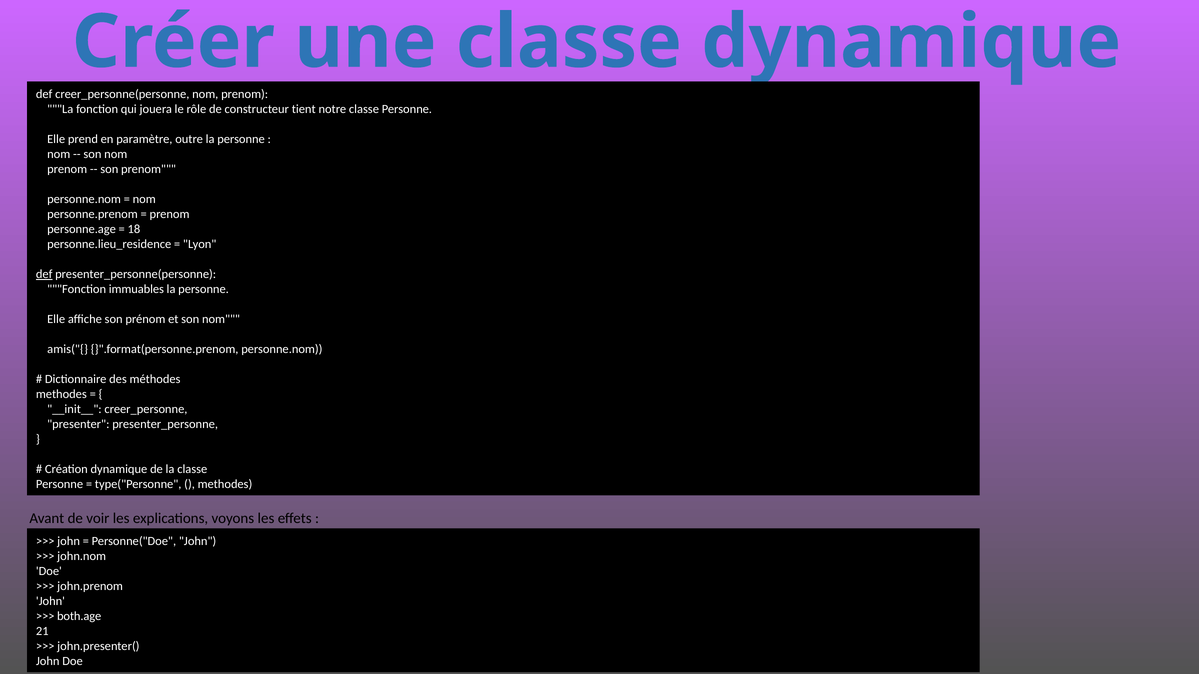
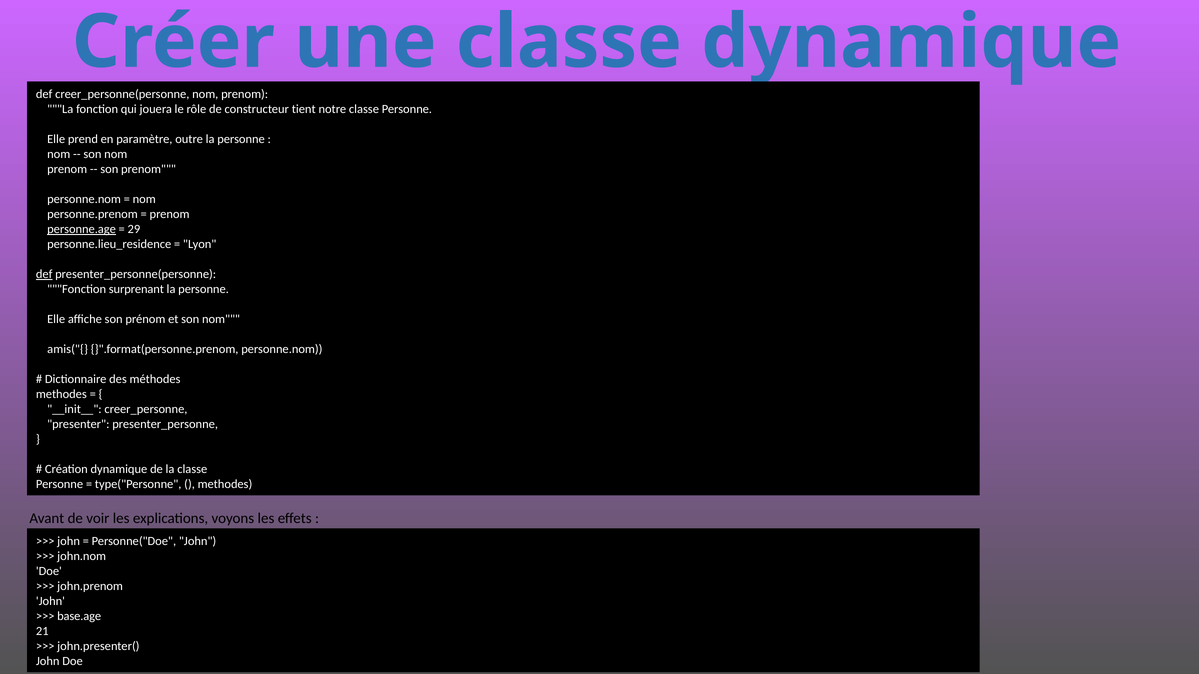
personne.age underline: none -> present (82, 229)
18: 18 -> 29 (134, 229)
immuables: immuables -> surprenant (136, 289)
both.age: both.age -> base.age (79, 616)
